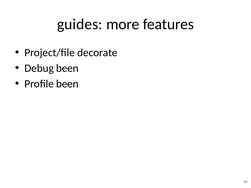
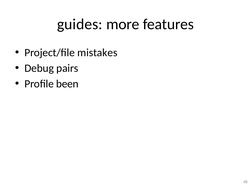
decorate: decorate -> mistakes (97, 53)
Debug been: been -> pairs (67, 68)
